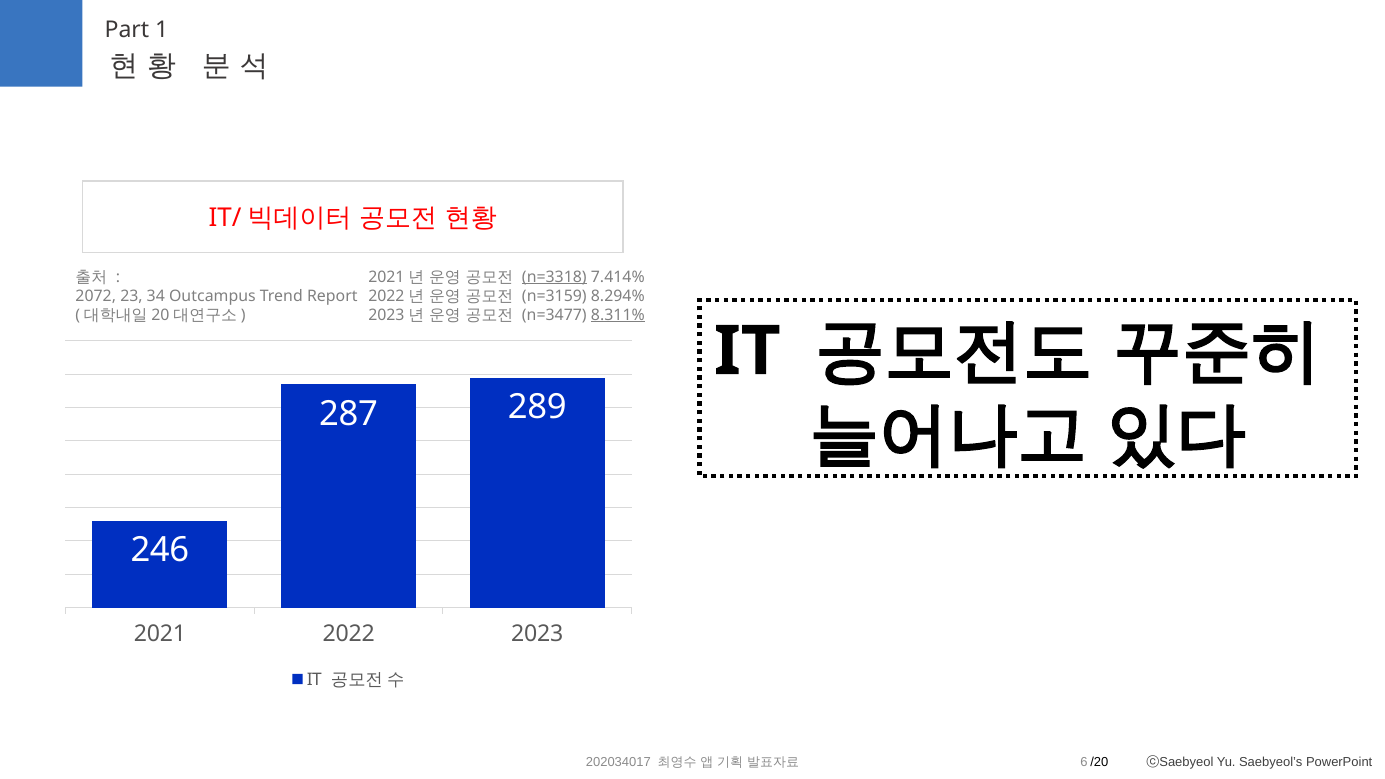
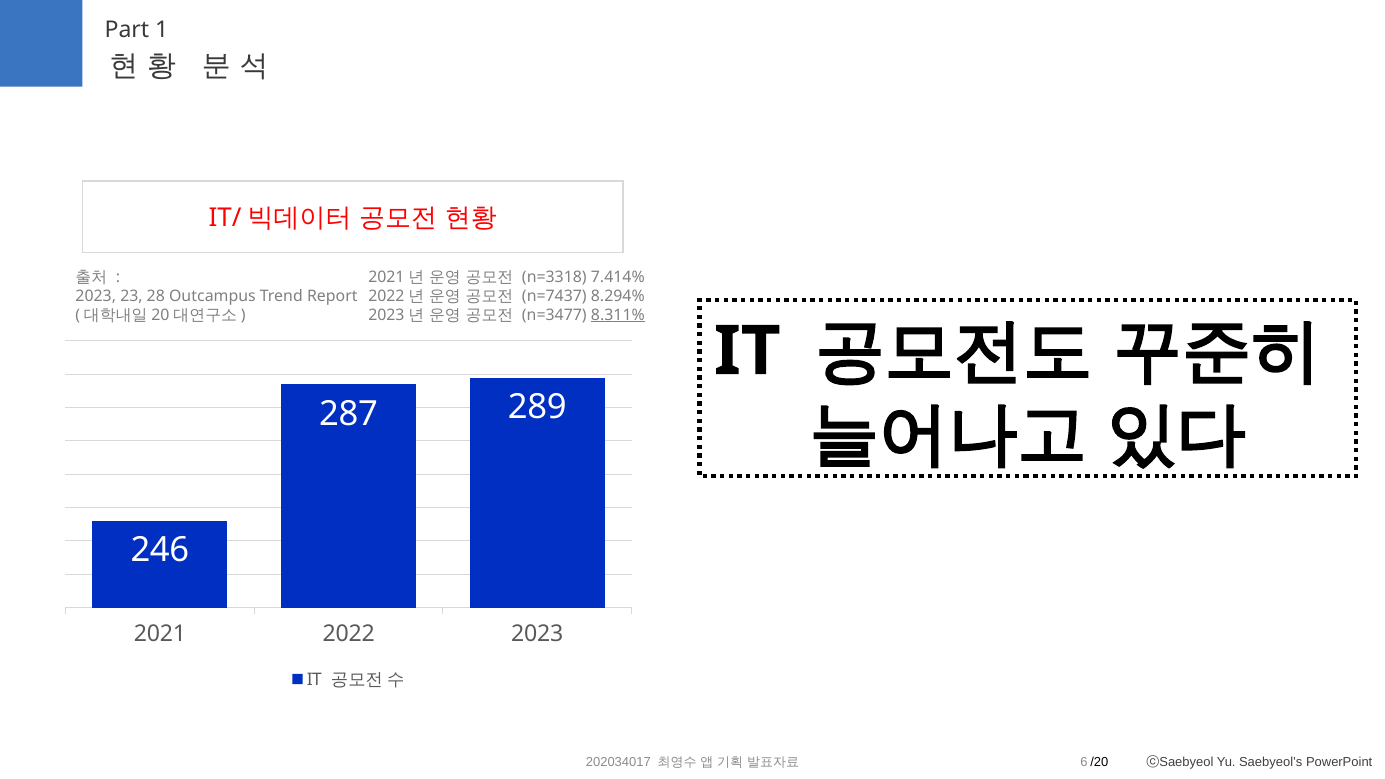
n=3318 underline: present -> none (554, 277)
n=3159: n=3159 -> n=7437 (554, 296)
2072: 2072 -> 2023 (96, 296)
34: 34 -> 28 (156, 296)
